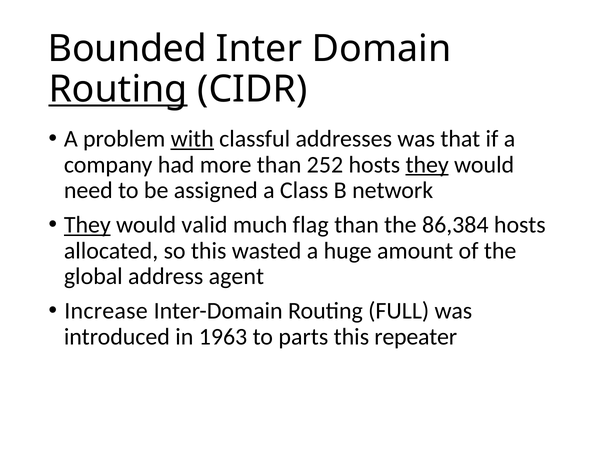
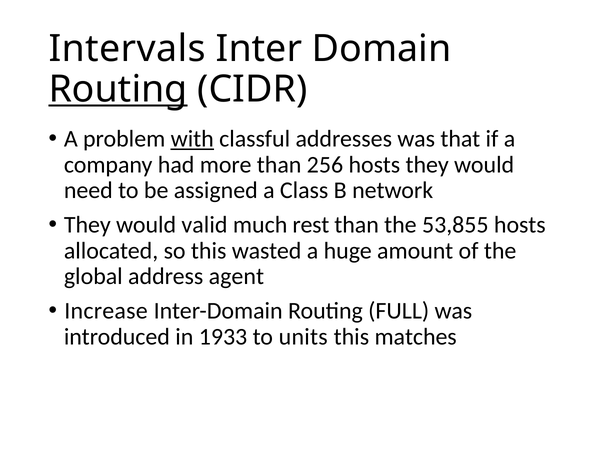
Bounded: Bounded -> Intervals (127, 49)
252: 252 -> 256 (325, 165)
they underline: present -> none (427, 165)
They underline: present -> none (87, 225)
flag: flag -> rest (311, 225)
86,384: 86,384 -> 53,855 (455, 225)
1963: 1963 -> 1933 (223, 337)
parts: parts -> units (303, 337)
repeater: repeater -> matches (416, 337)
